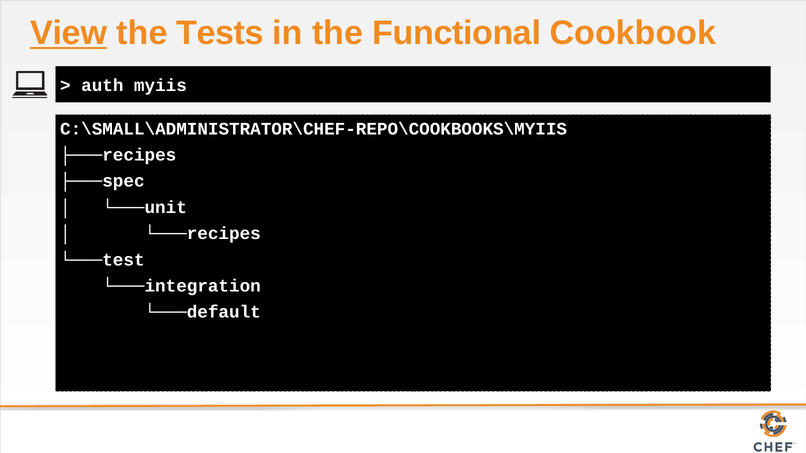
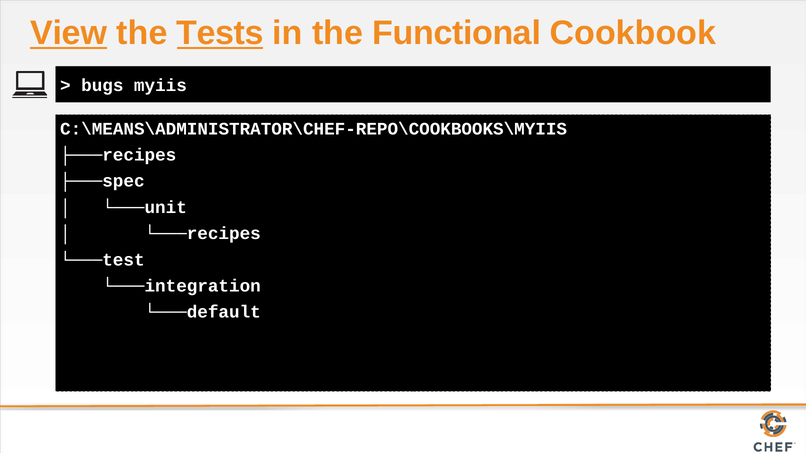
Tests underline: none -> present (220, 33)
auth: auth -> bugs (102, 86)
C:\SMALL\ADMINISTRATOR\CHEF-REPO\COOKBOOKS\MYIIS: C:\SMALL\ADMINISTRATOR\CHEF-REPO\COOKBOOKS\MYIIS -> C:\MEANS\ADMINISTRATOR\CHEF-REPO\COOKBOOKS\MYIIS (314, 129)
